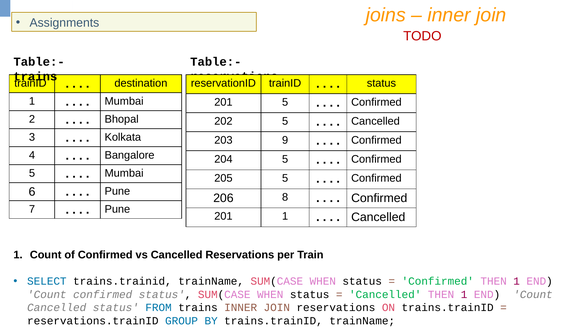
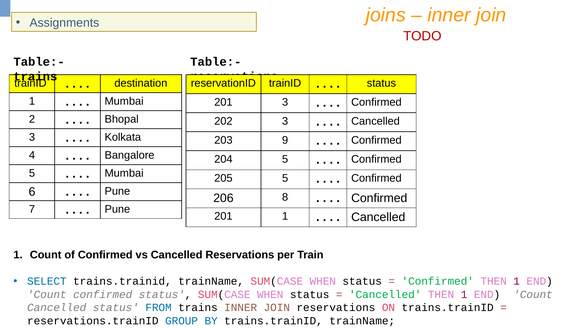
201 5: 5 -> 3 (285, 102)
202 5: 5 -> 3 (285, 121)
